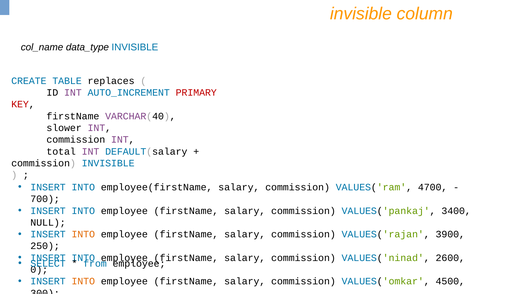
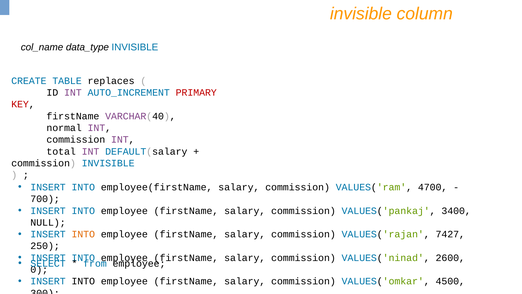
slower: slower -> normal (64, 128)
3900: 3900 -> 7427 (450, 234)
INTO colour: orange -> black (83, 281)
